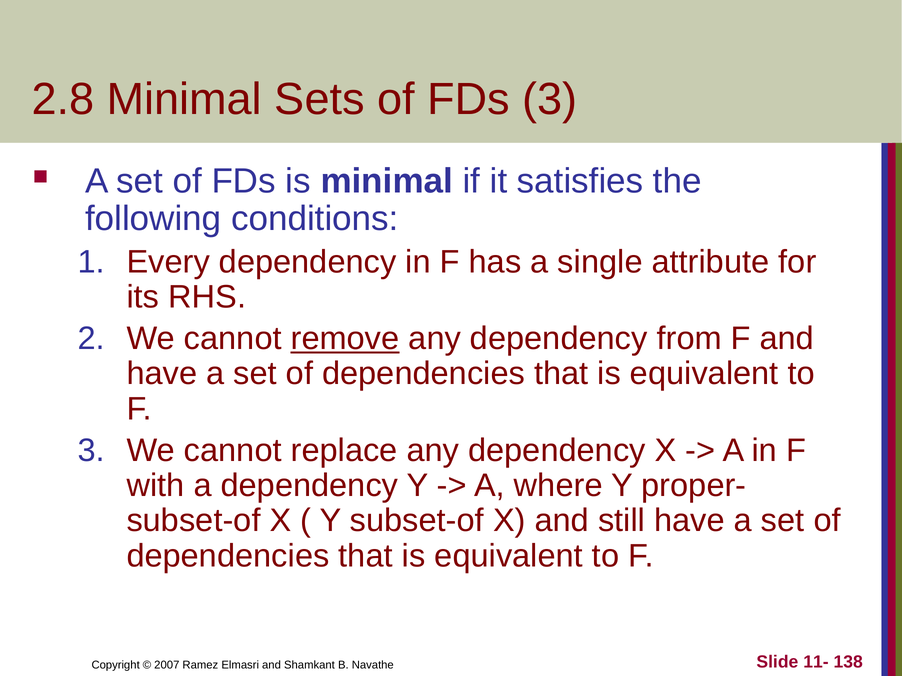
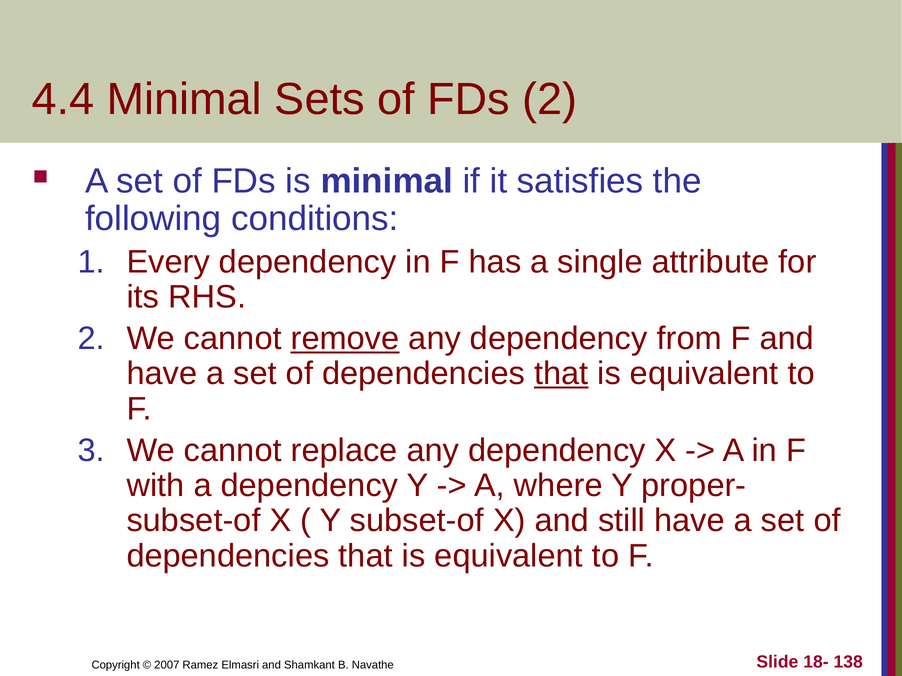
2.8: 2.8 -> 4.4 (63, 99)
FDs 3: 3 -> 2 (550, 99)
that underline: none -> present (561, 374)
11-: 11- -> 18- (816, 663)
